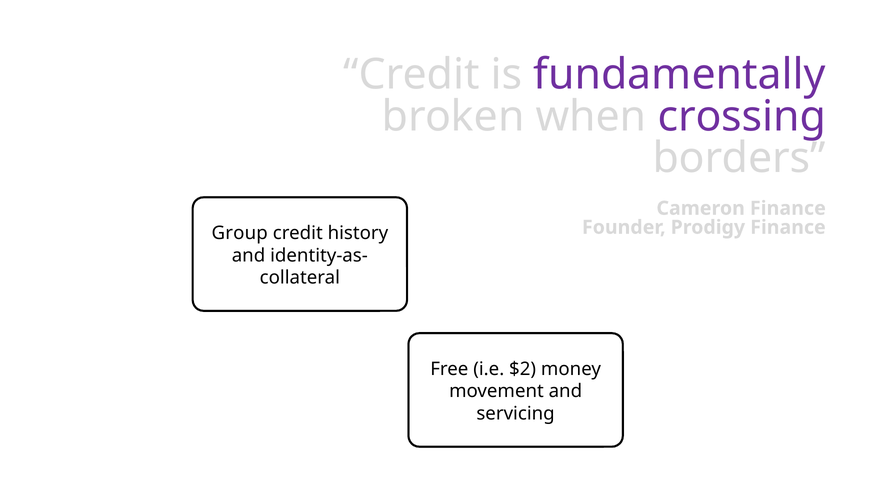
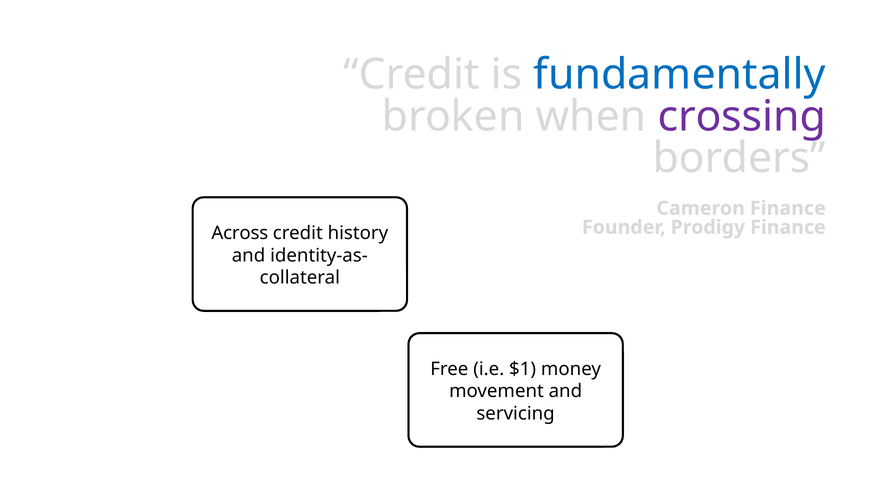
fundamentally colour: purple -> blue (680, 75)
Group: Group -> Across (240, 233)
$2: $2 -> $1 (523, 369)
